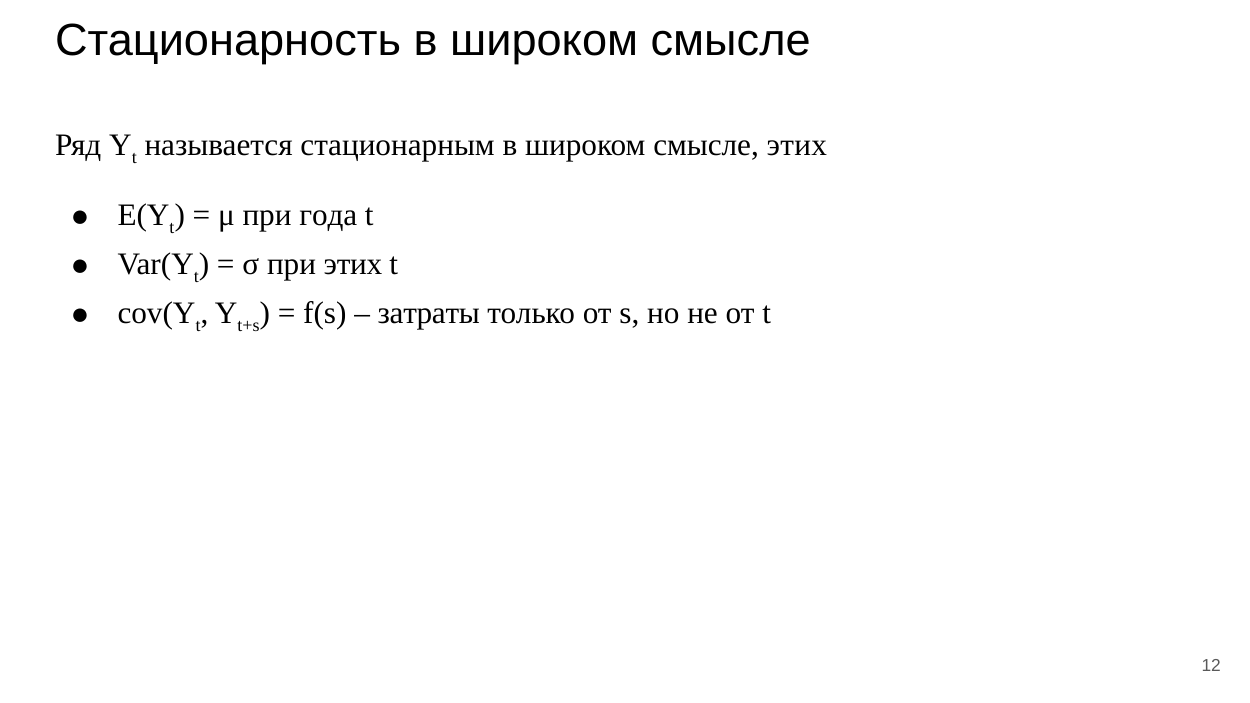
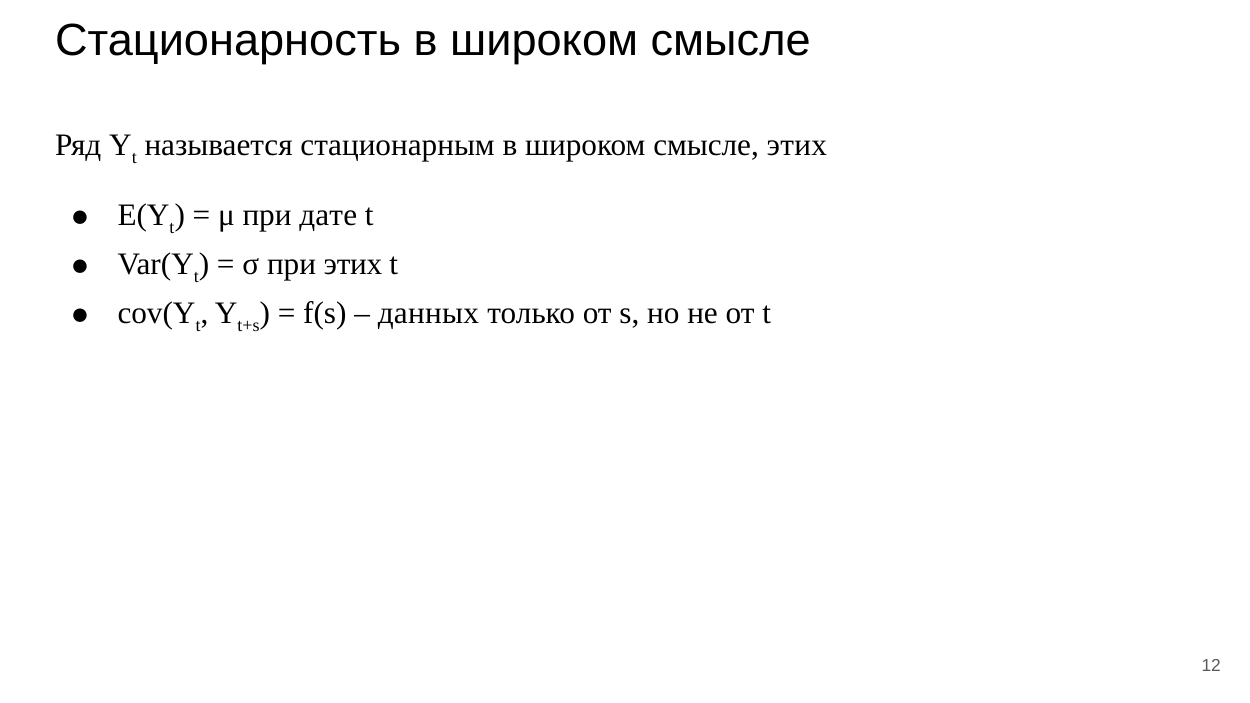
года: года -> дате (328, 215)
затраты: затраты -> данных (428, 313)
